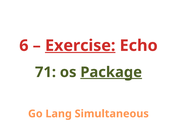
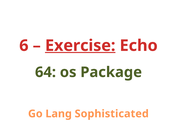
71: 71 -> 64 (45, 73)
Package underline: present -> none (111, 73)
Simultaneous: Simultaneous -> Sophisticated (112, 114)
